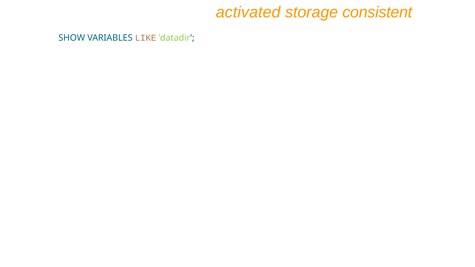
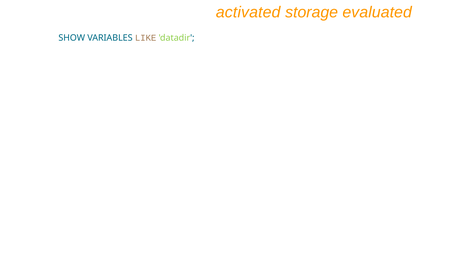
consistent: consistent -> evaluated (377, 12)
